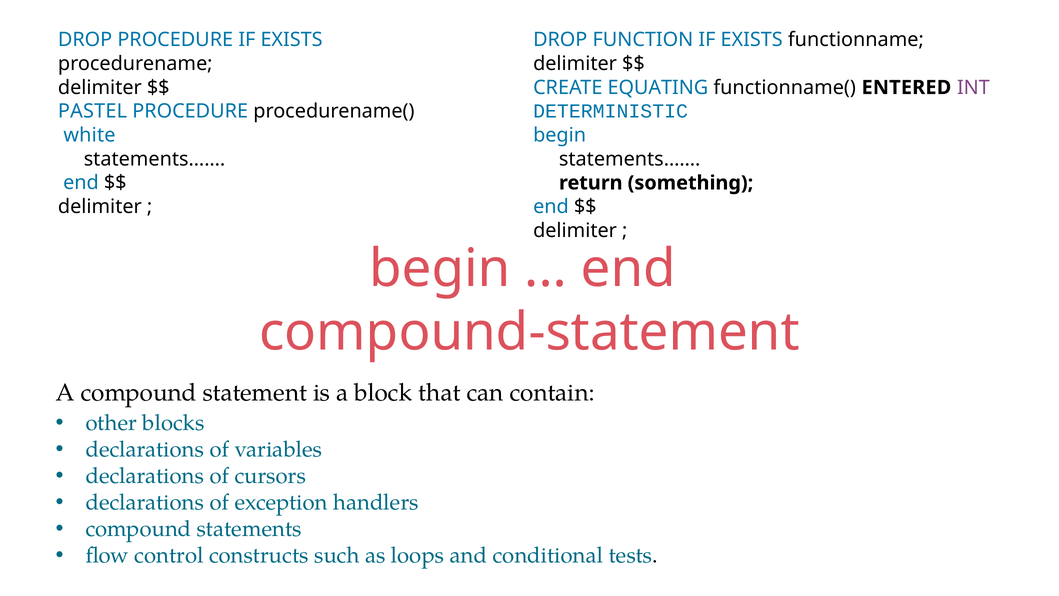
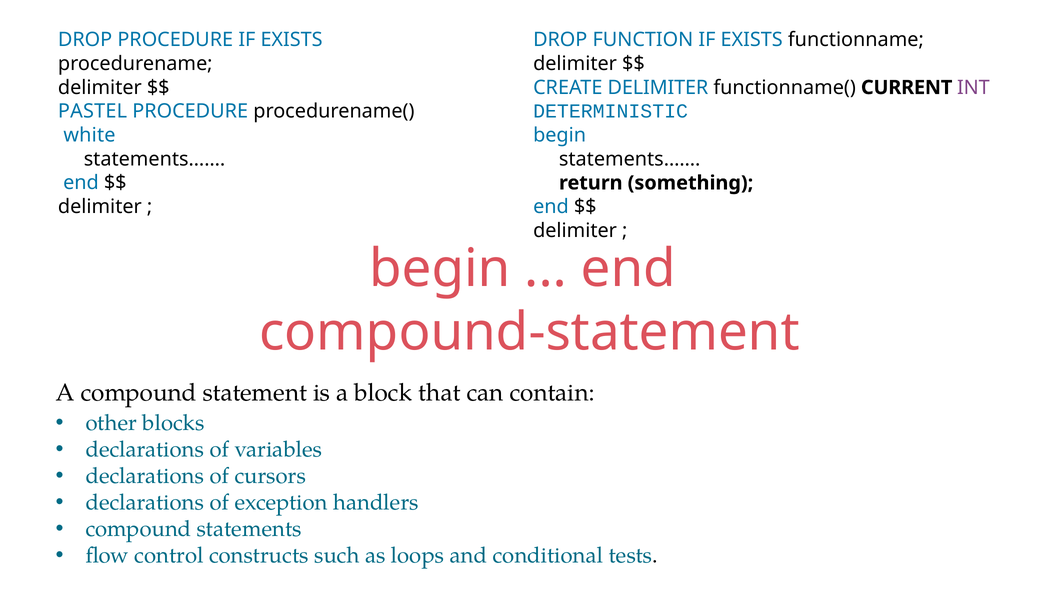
CREATE EQUATING: EQUATING -> DELIMITER (658, 87)
ENTERED: ENTERED -> CURRENT (907, 87)
